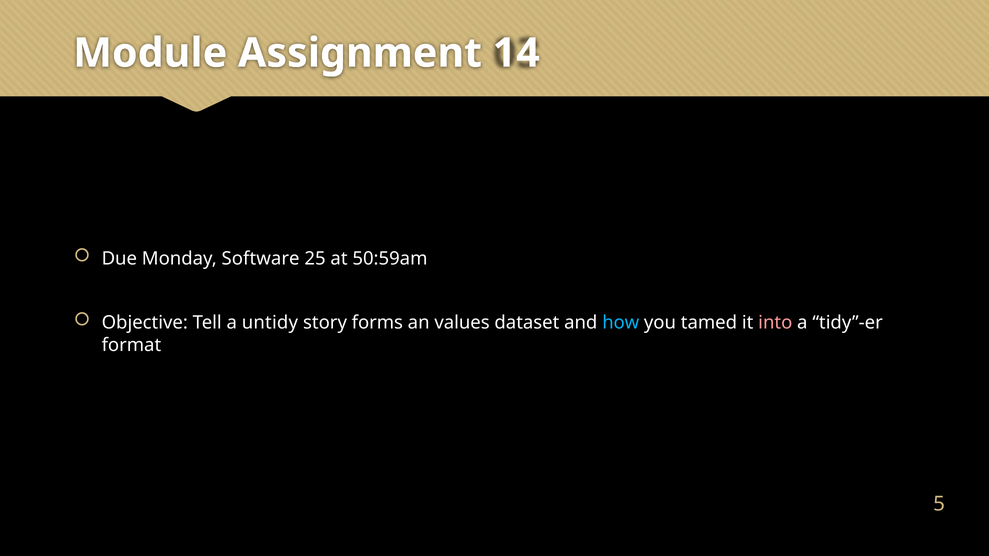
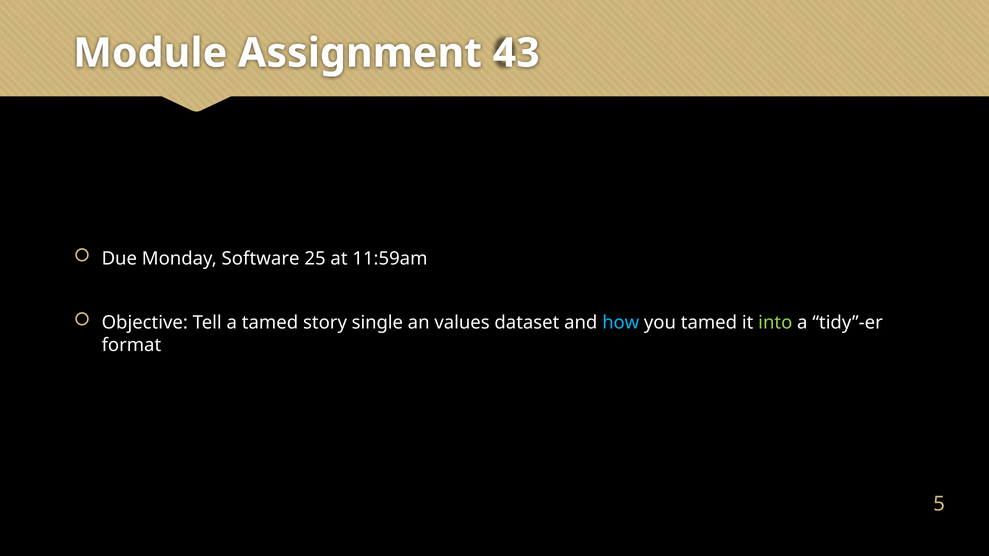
14: 14 -> 43 (516, 53)
50:59am: 50:59am -> 11:59am (390, 259)
a untidy: untidy -> tamed (270, 323)
forms: forms -> single (377, 323)
into colour: pink -> light green (775, 323)
